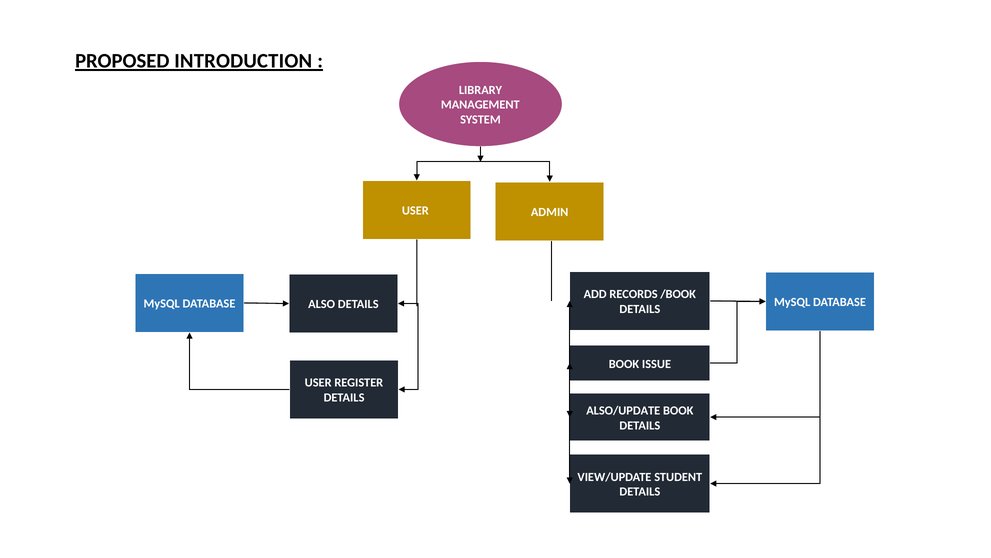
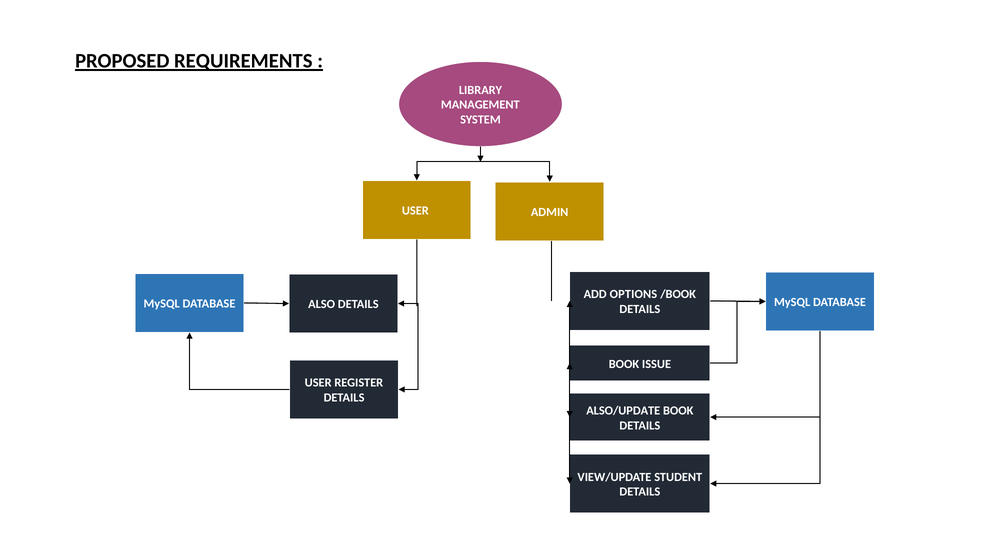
INTRODUCTION: INTRODUCTION -> REQUIREMENTS (243, 61)
RECORDS: RECORDS -> OPTIONS (633, 294)
